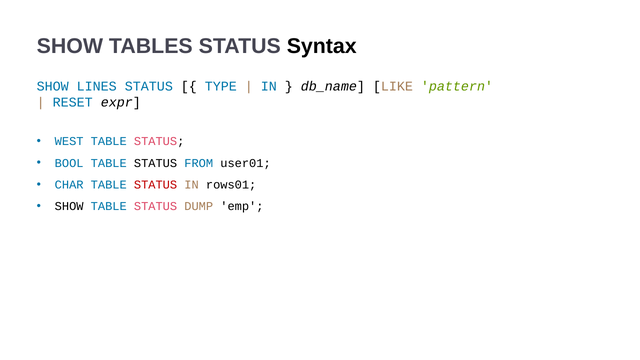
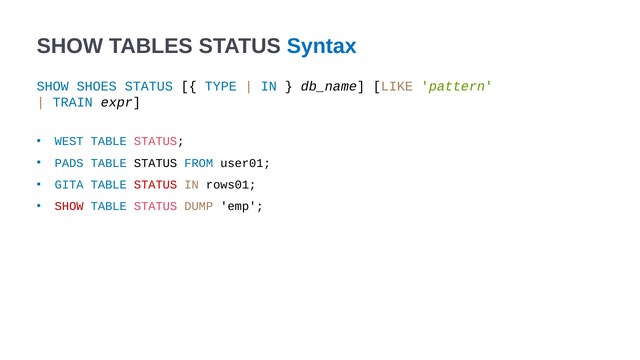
Syntax colour: black -> blue (322, 46)
LINES: LINES -> SHOES (97, 86)
RESET: RESET -> TRAIN (73, 102)
BOOL: BOOL -> PADS (69, 163)
CHAR: CHAR -> GITA (69, 185)
SHOW colour: black -> red (69, 206)
